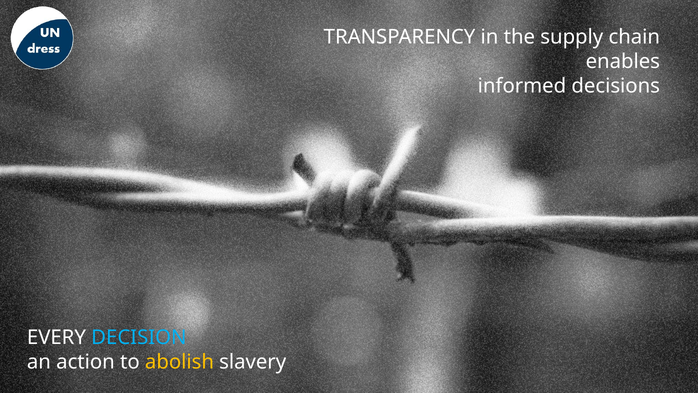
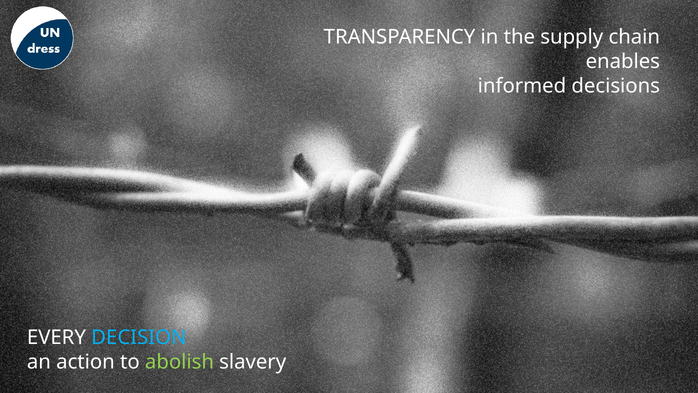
abolish colour: yellow -> light green (179, 362)
